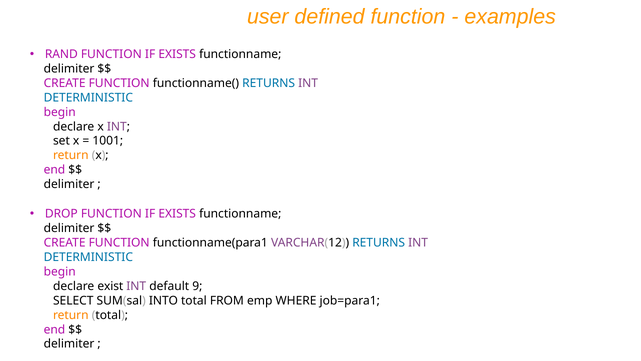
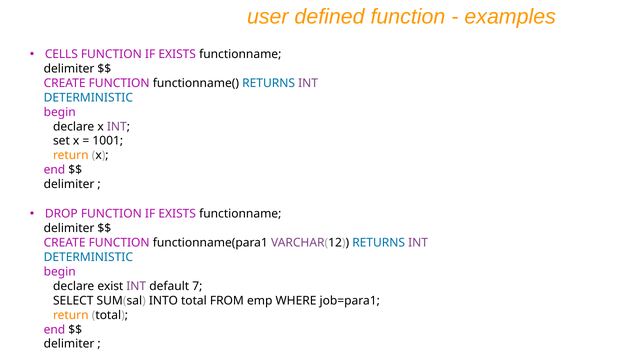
RAND: RAND -> CELLS (61, 54)
9: 9 -> 7 (197, 286)
